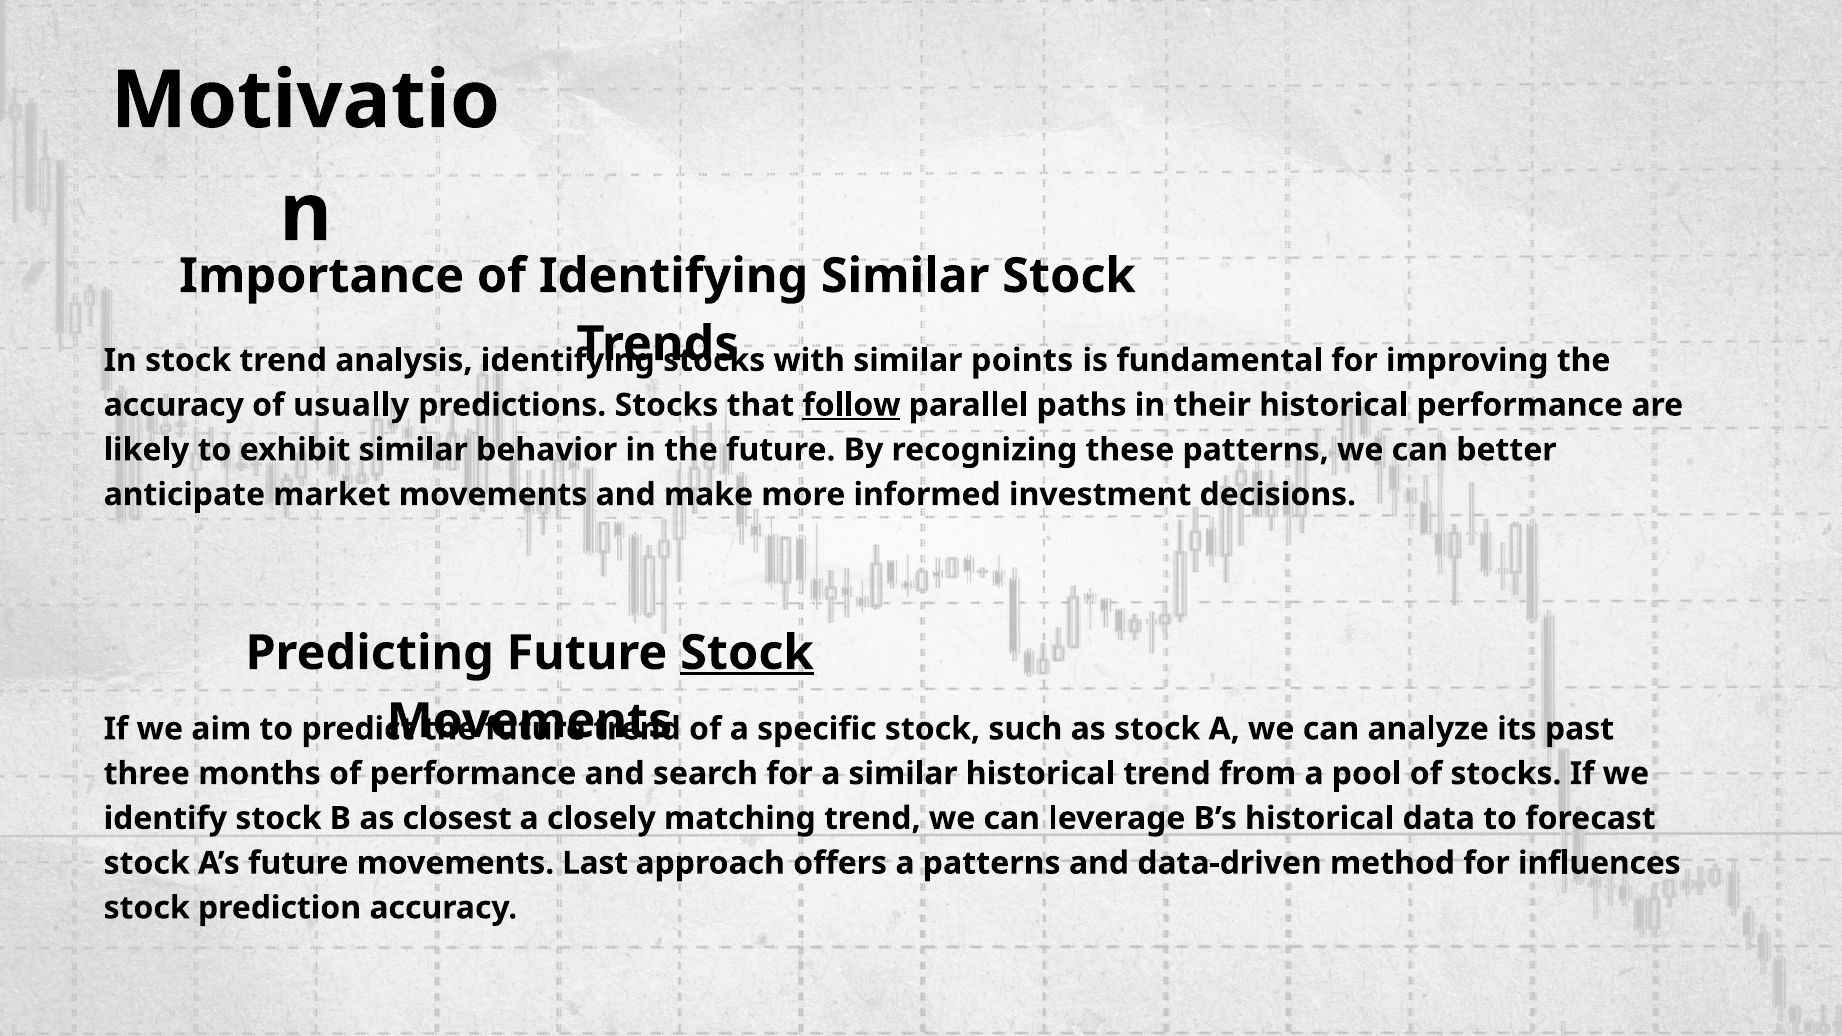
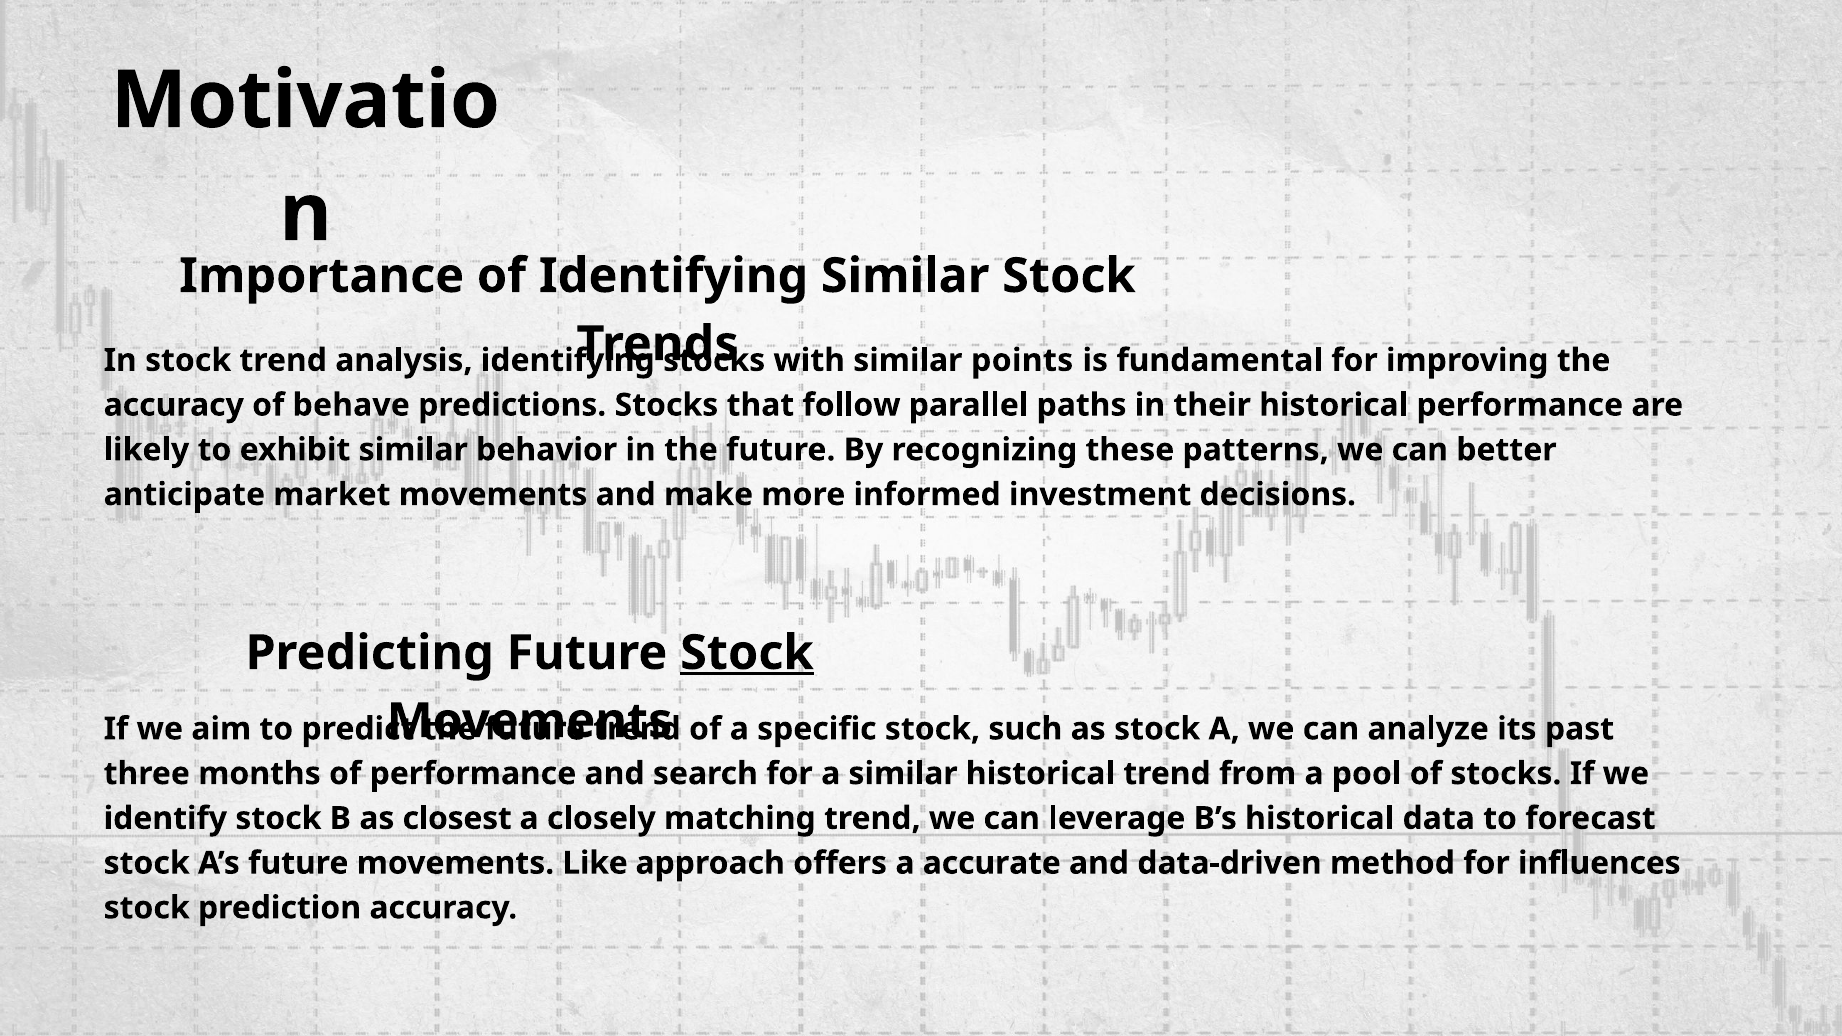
usually: usually -> behave (351, 405)
follow underline: present -> none (852, 405)
Last: Last -> Like (595, 863)
a patterns: patterns -> accurate (992, 863)
